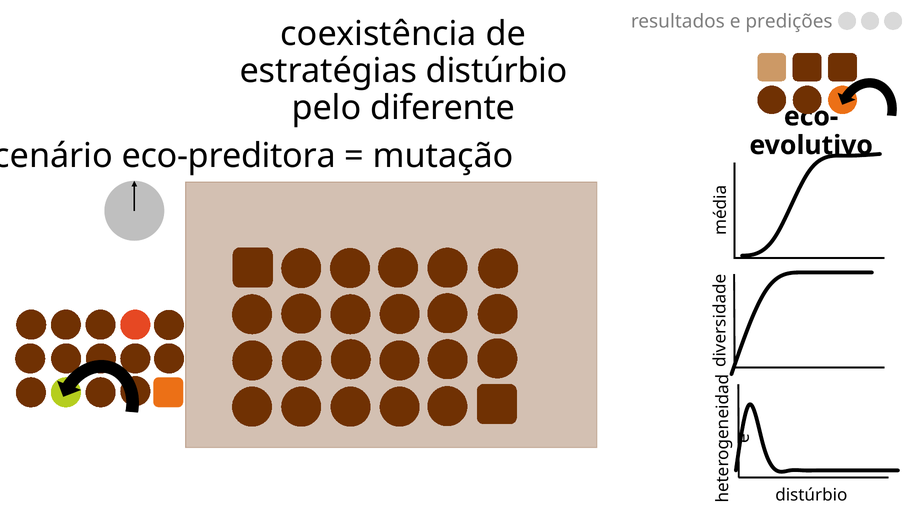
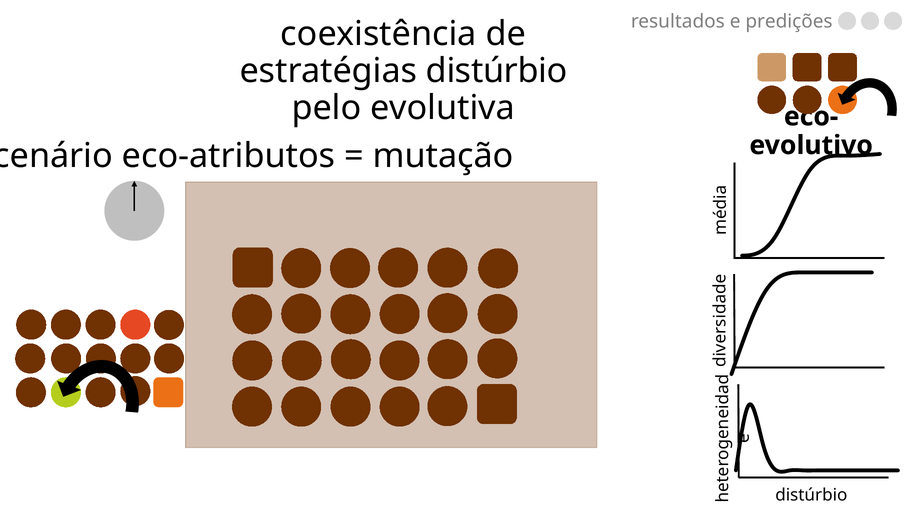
diferente: diferente -> evolutiva (443, 108)
eco-preditora: eco-preditora -> eco-atributos (229, 156)
